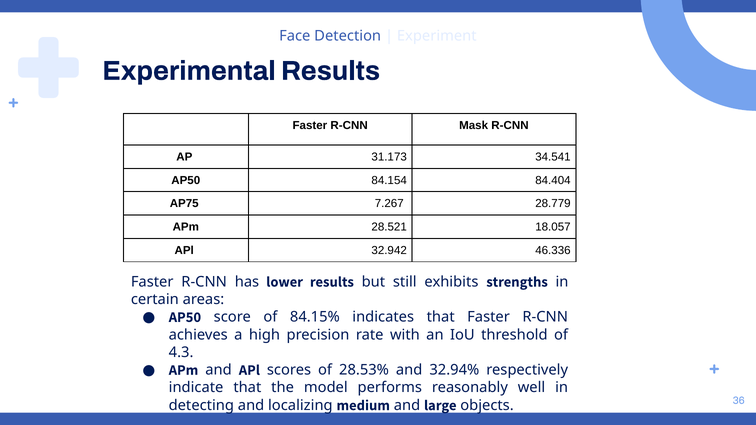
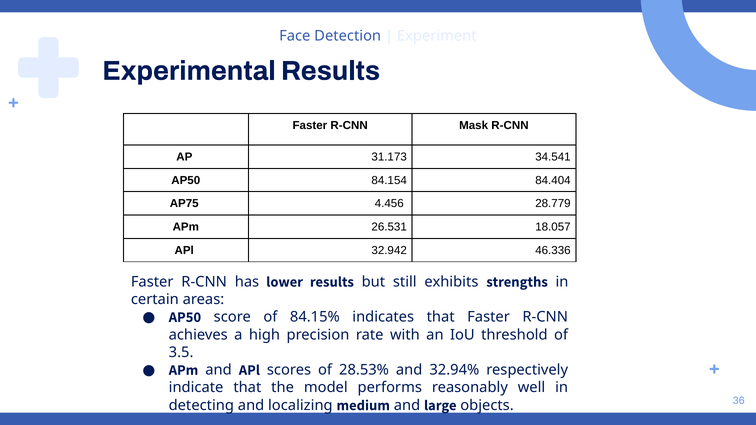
7.267: 7.267 -> 4.456 (389, 204)
28.521: 28.521 -> 26.531 (389, 227)
4.3: 4.3 -> 3.5 (181, 353)
